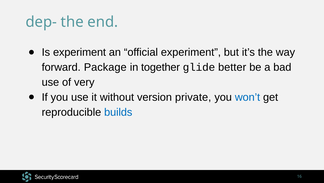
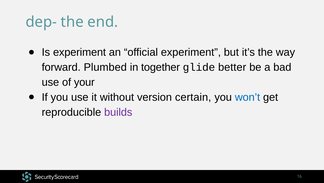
Package: Package -> Plumbed (105, 67)
very: very -> your (84, 82)
private: private -> certain (193, 97)
builds colour: blue -> purple (118, 112)
